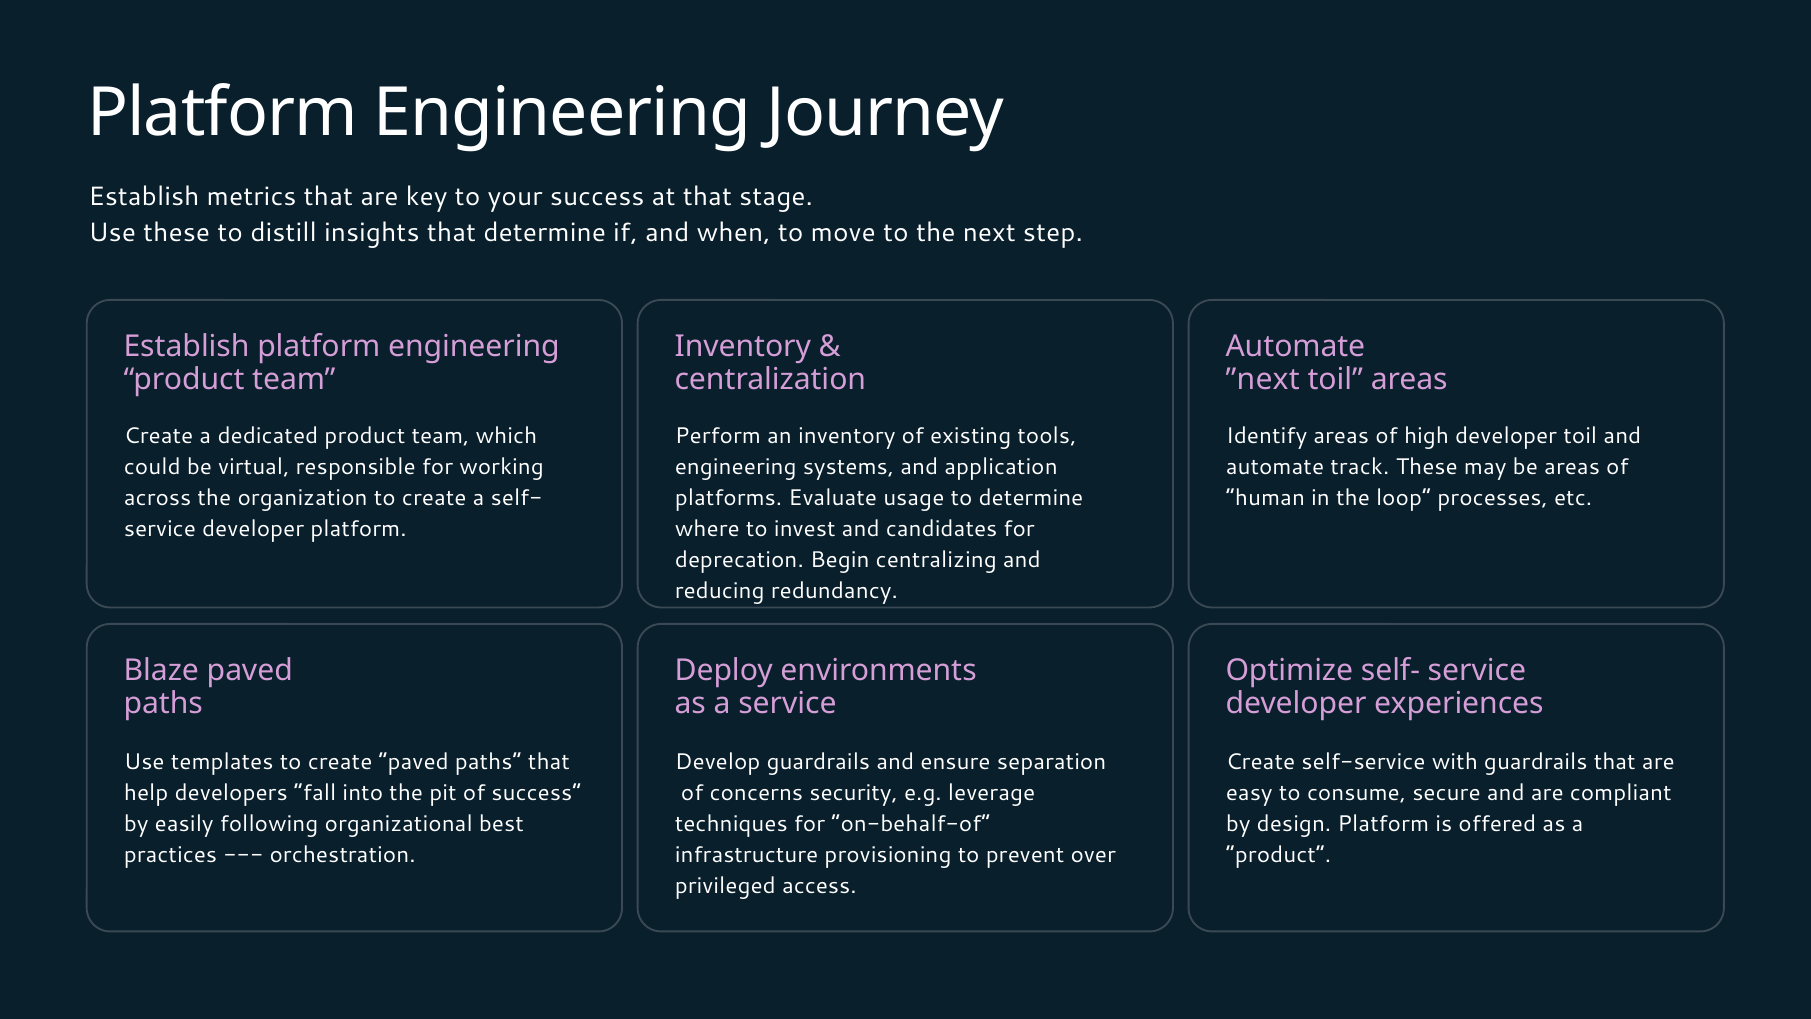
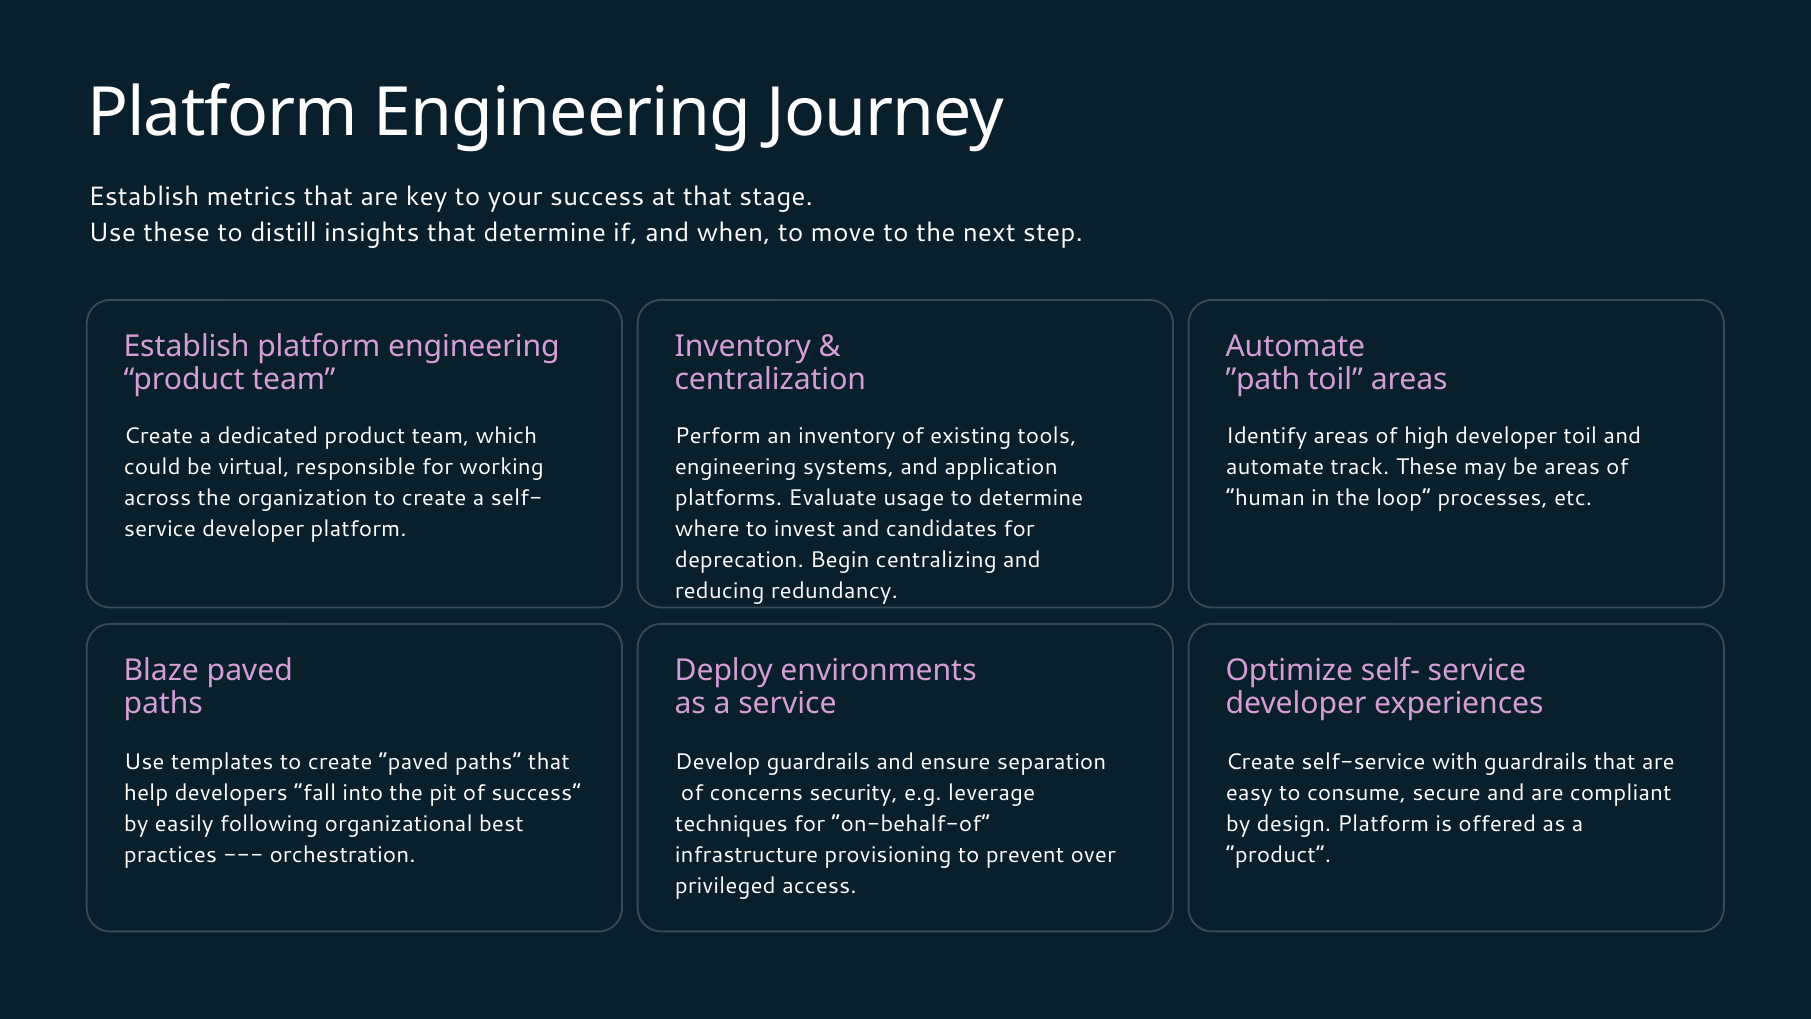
”next: ”next -> ”path (1263, 379)
